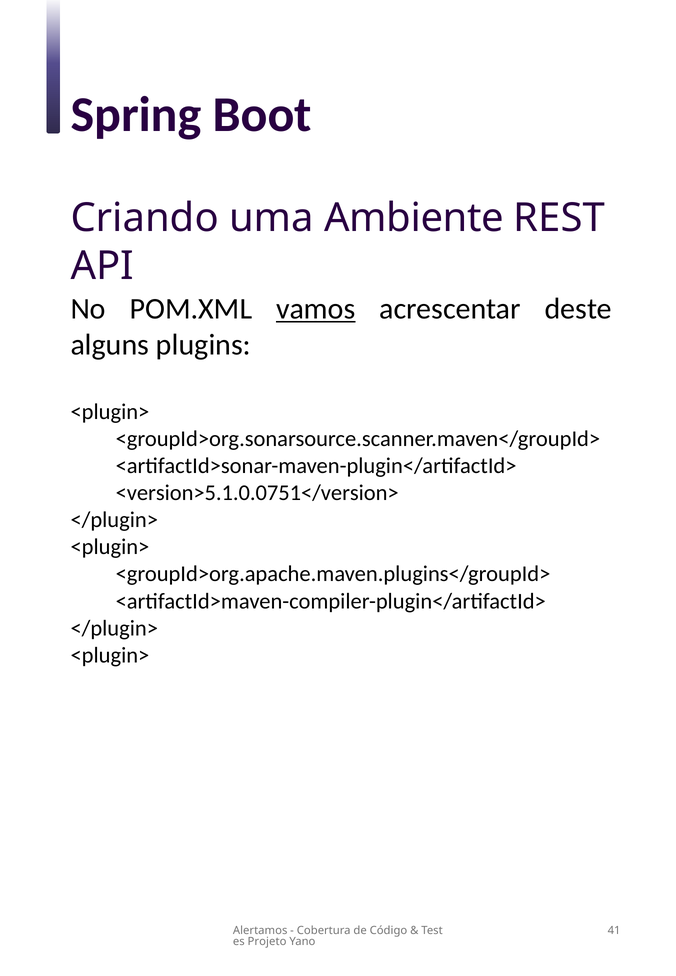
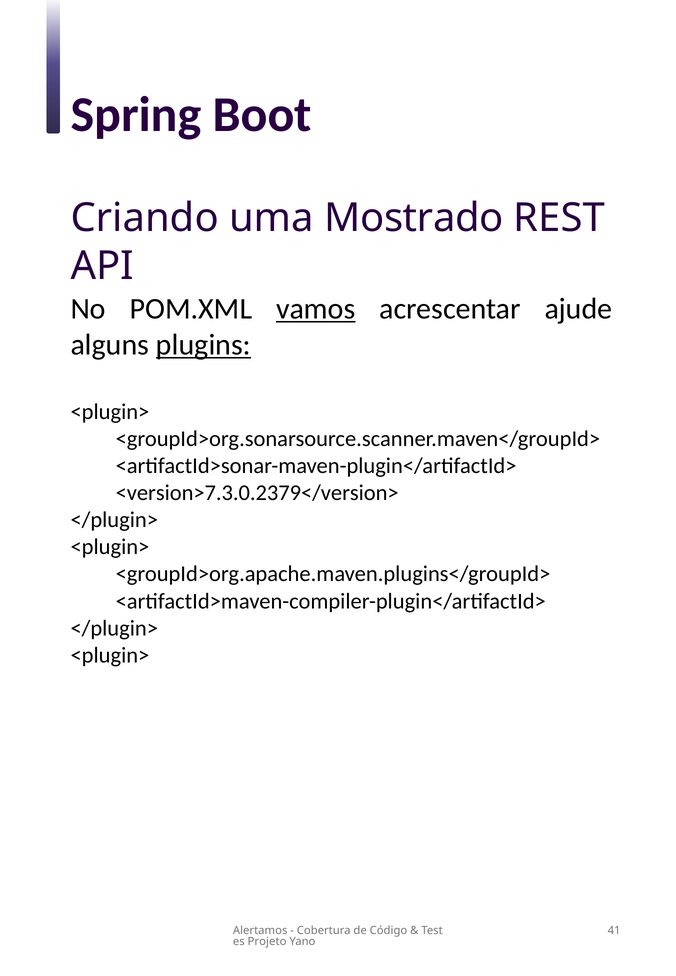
Ambiente: Ambiente -> Mostrado (414, 218)
deste: deste -> ajude (578, 309)
plugins underline: none -> present (203, 345)
<version>5.1.0.0751</version>: <version>5.1.0.0751</version> -> <version>7.3.0.2379</version> (257, 493)
